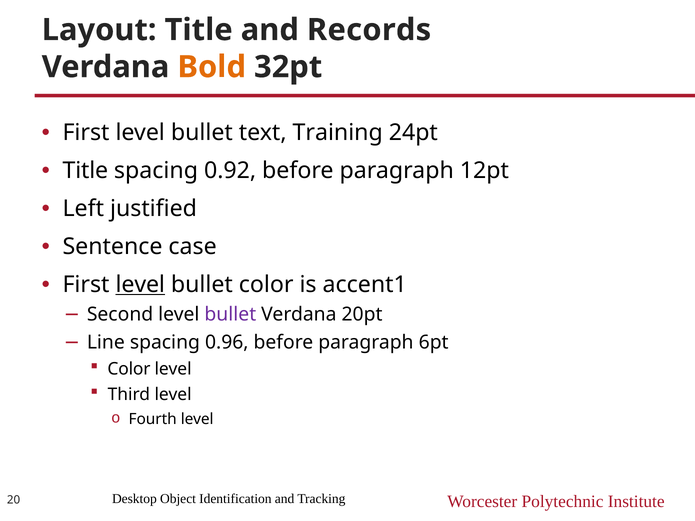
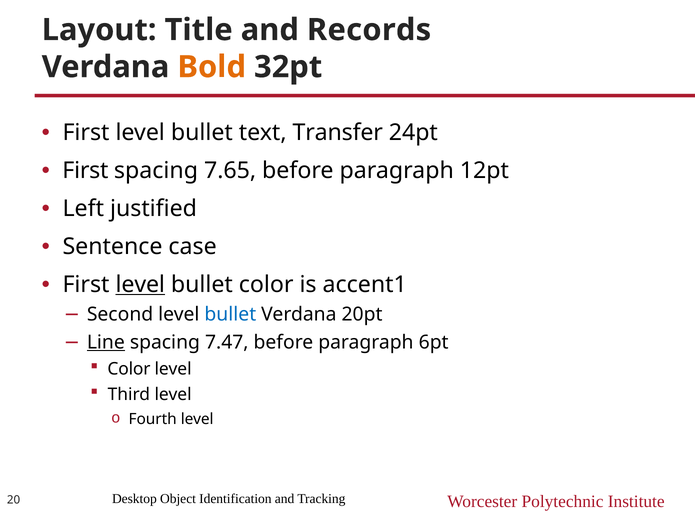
Training: Training -> Transfer (338, 133)
Title: Title -> First (85, 171)
0.92: 0.92 -> 7.65 (230, 171)
bullet colour: purple -> blue (230, 315)
Line underline: none -> present (106, 342)
0.96: 0.96 -> 7.47 (227, 342)
